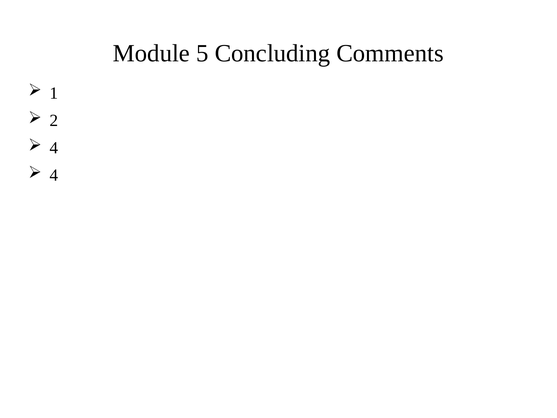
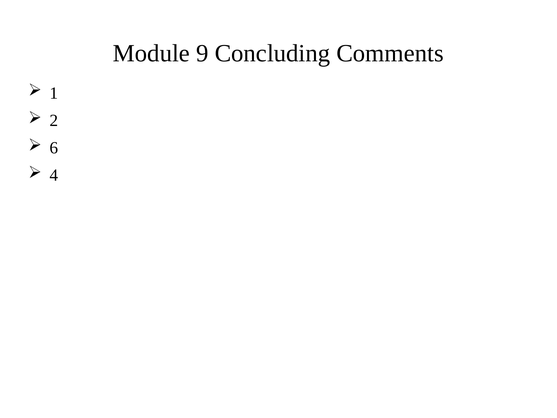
5: 5 -> 9 (202, 53)
4: 4 -> 6 (54, 148)
